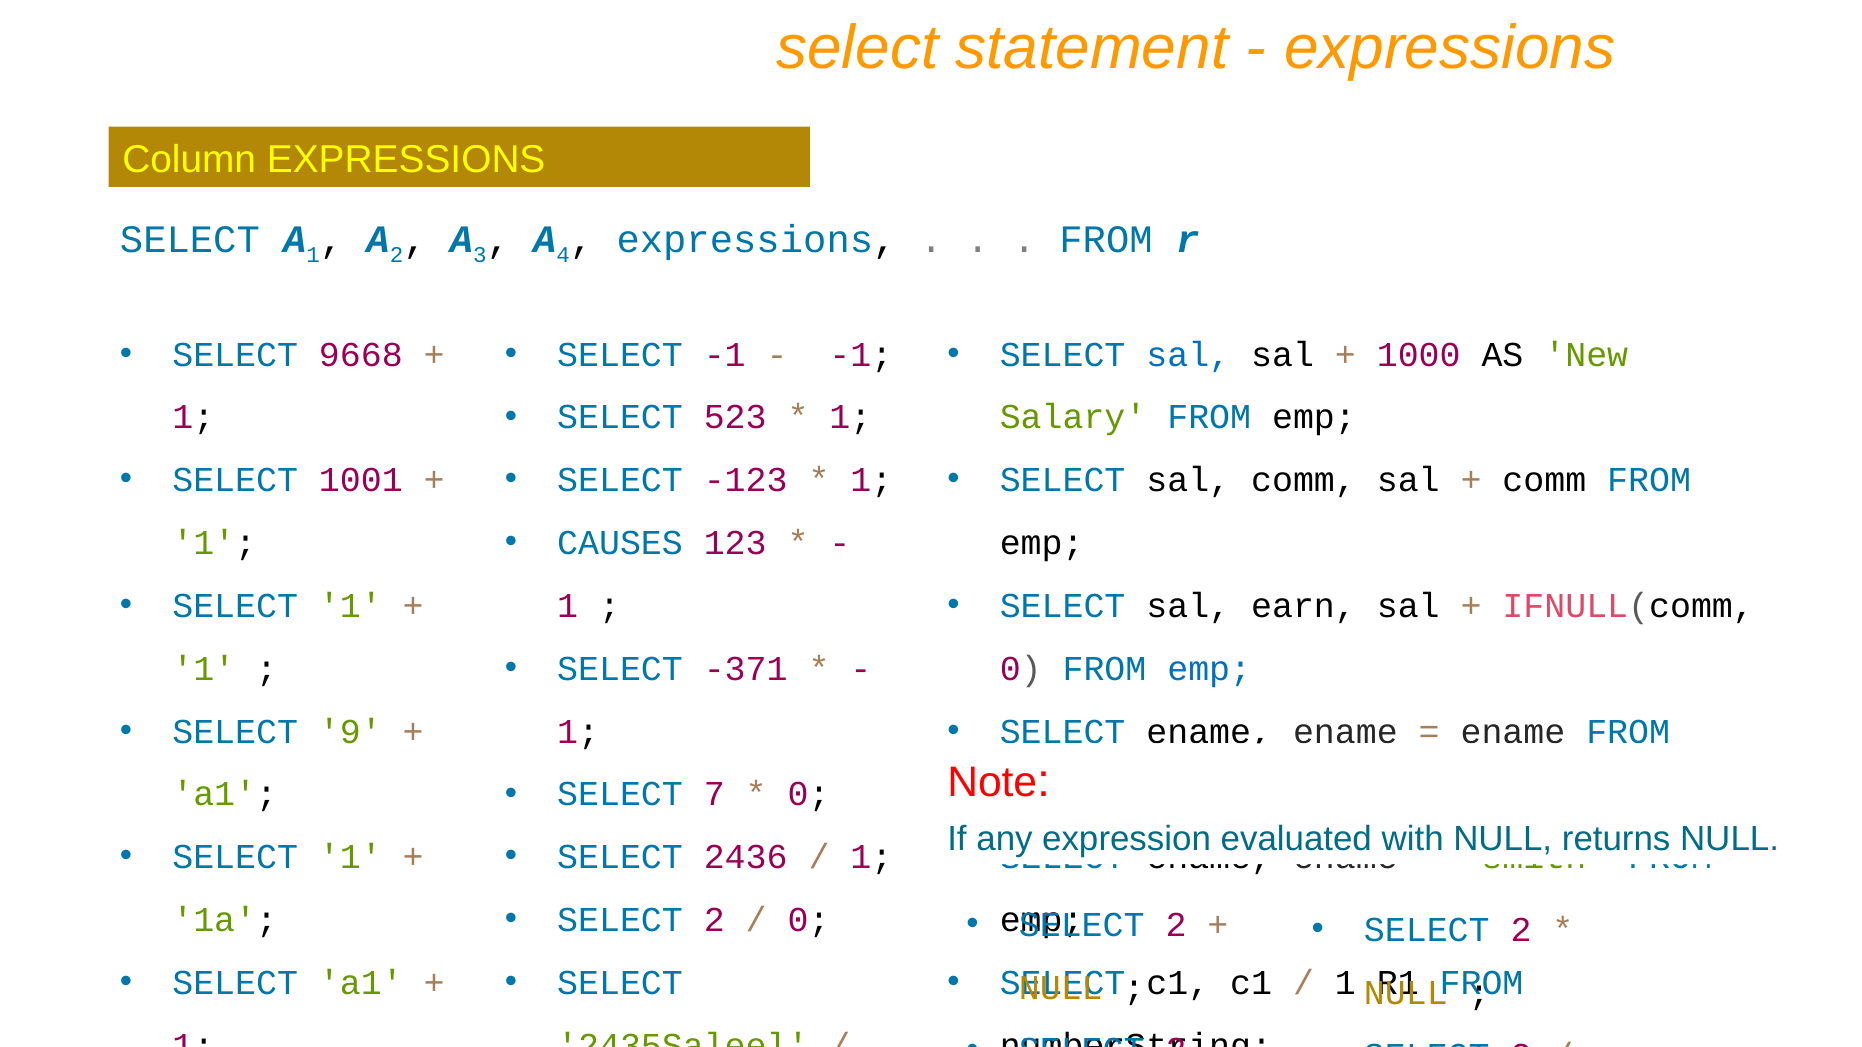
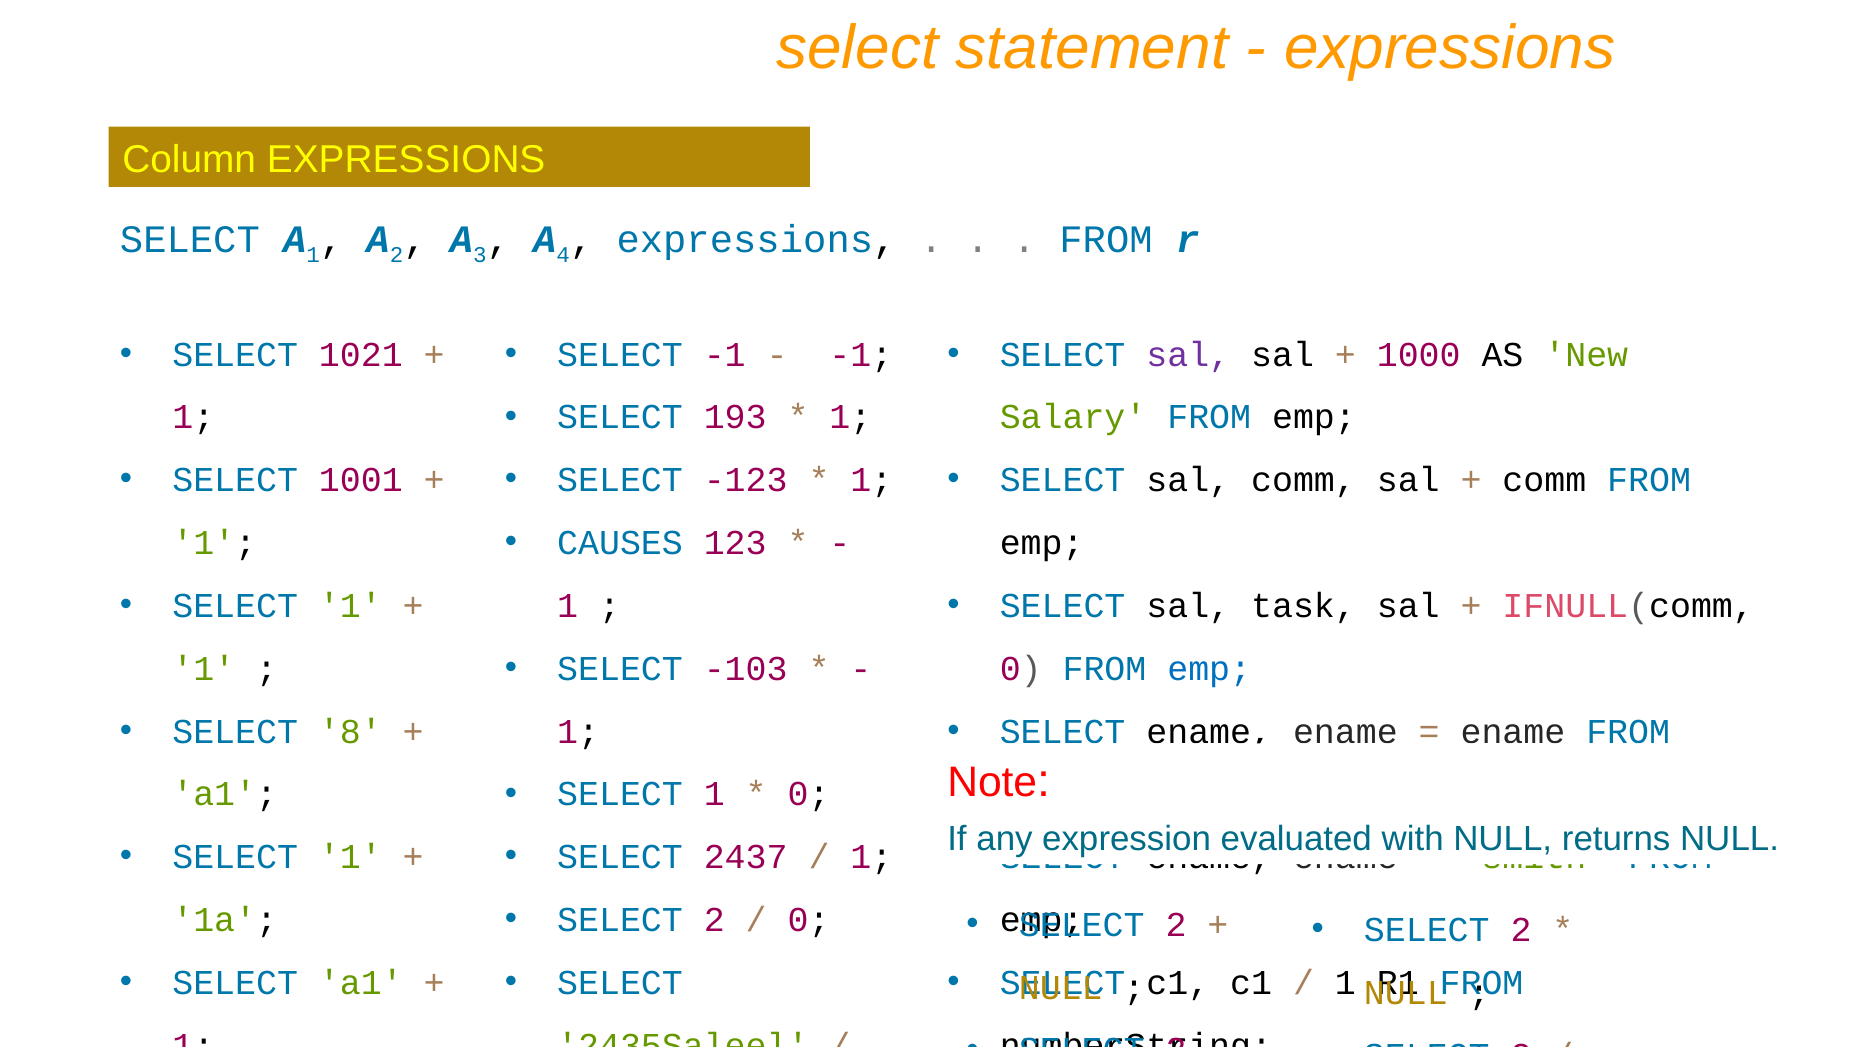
9668: 9668 -> 1021 (361, 355)
sal colour: blue -> purple (1188, 355)
523: 523 -> 193 (735, 418)
earn: earn -> task (1303, 606)
-371: -371 -> -103 (746, 669)
9: 9 -> 8 (350, 732)
7: 7 -> 1 (714, 795)
2436: 2436 -> 2437 (746, 857)
